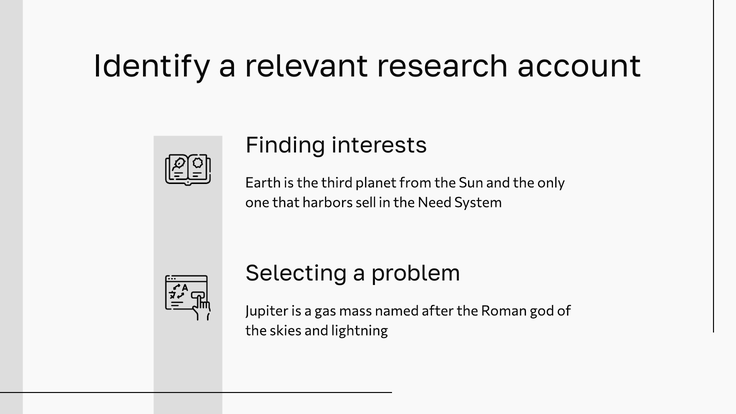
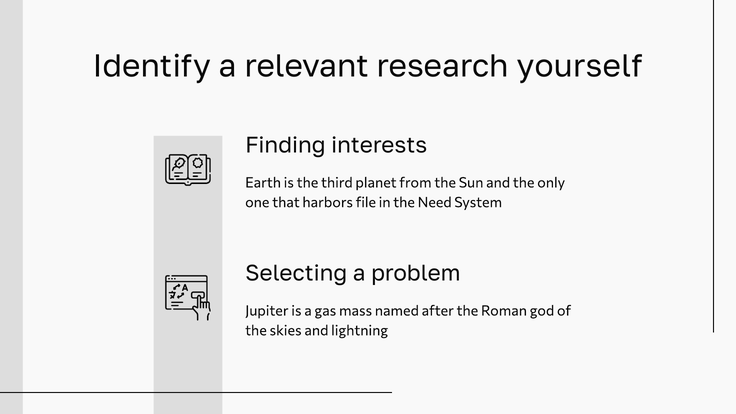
account: account -> yourself (580, 66)
sell: sell -> file (366, 202)
